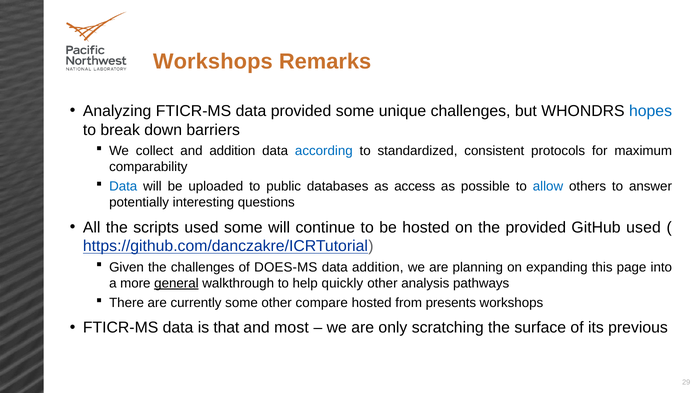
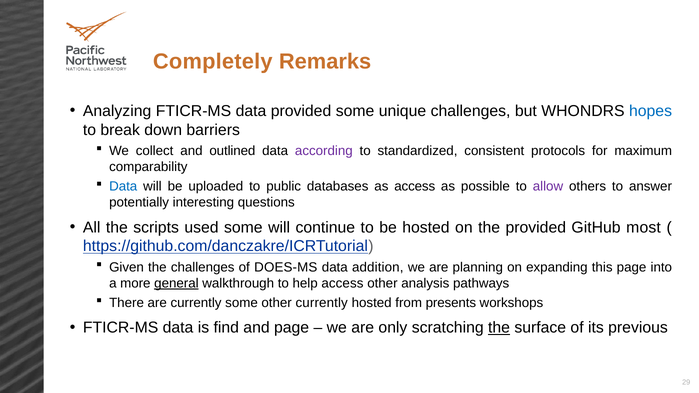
Workshops: Workshops -> Completely (213, 61)
and addition: addition -> outlined (232, 151)
according colour: blue -> purple (324, 151)
allow colour: blue -> purple (548, 187)
GitHub used: used -> most (644, 227)
help quickly: quickly -> access (342, 283)
other compare: compare -> currently (322, 303)
that: that -> find (226, 328)
and most: most -> page (292, 328)
the underline: none -> present (499, 328)
